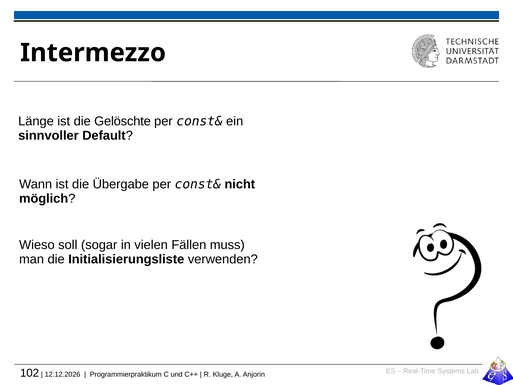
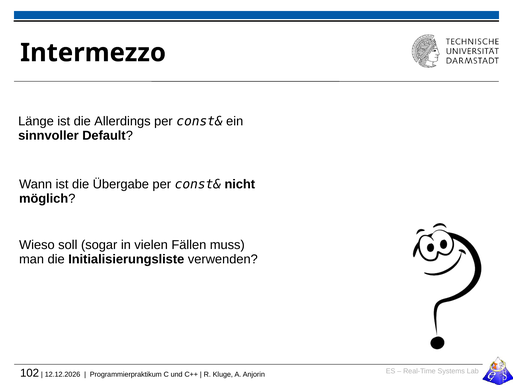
Gelöschte: Gelöschte -> Allerdings (122, 121)
